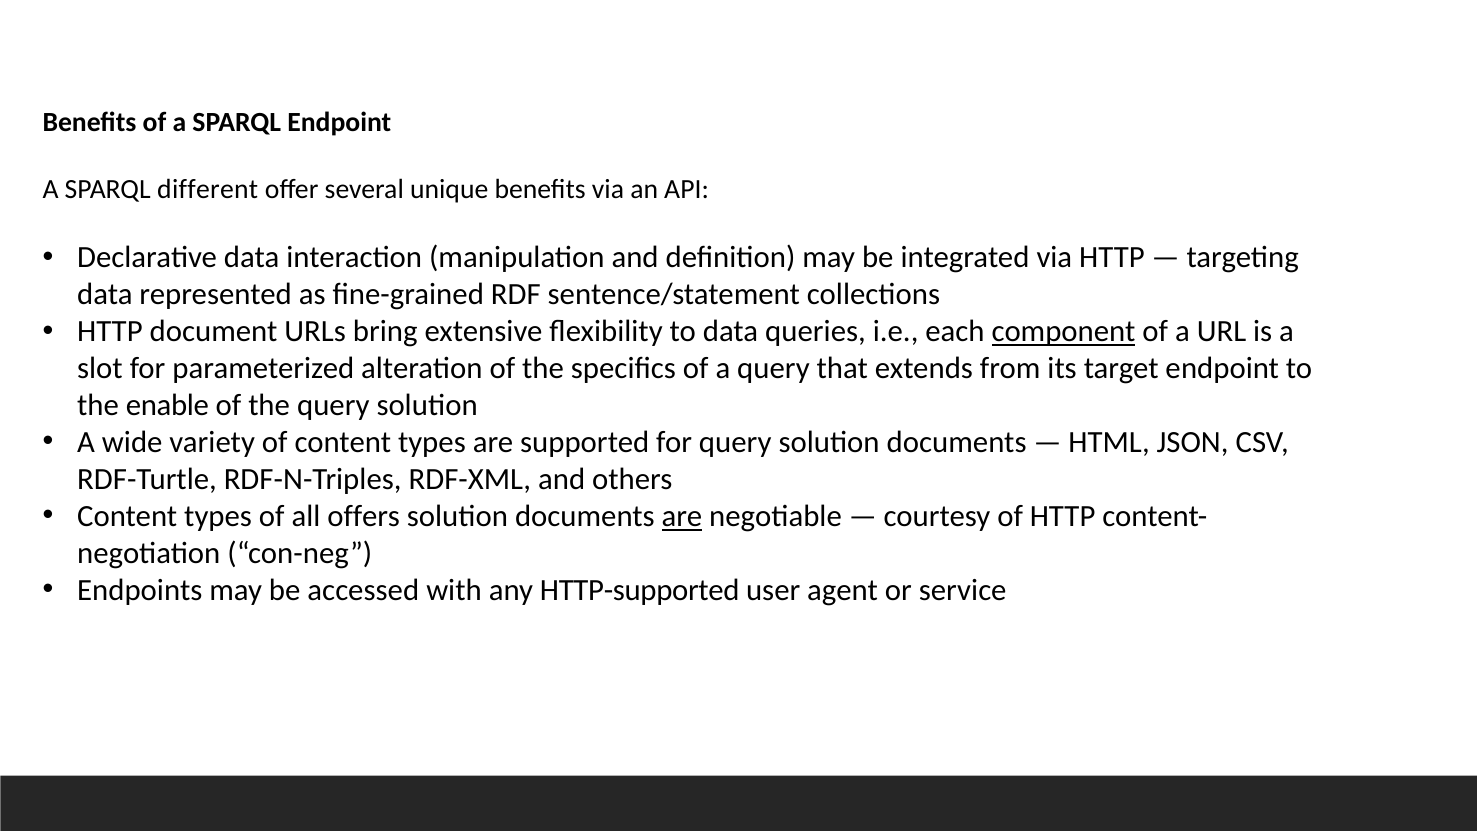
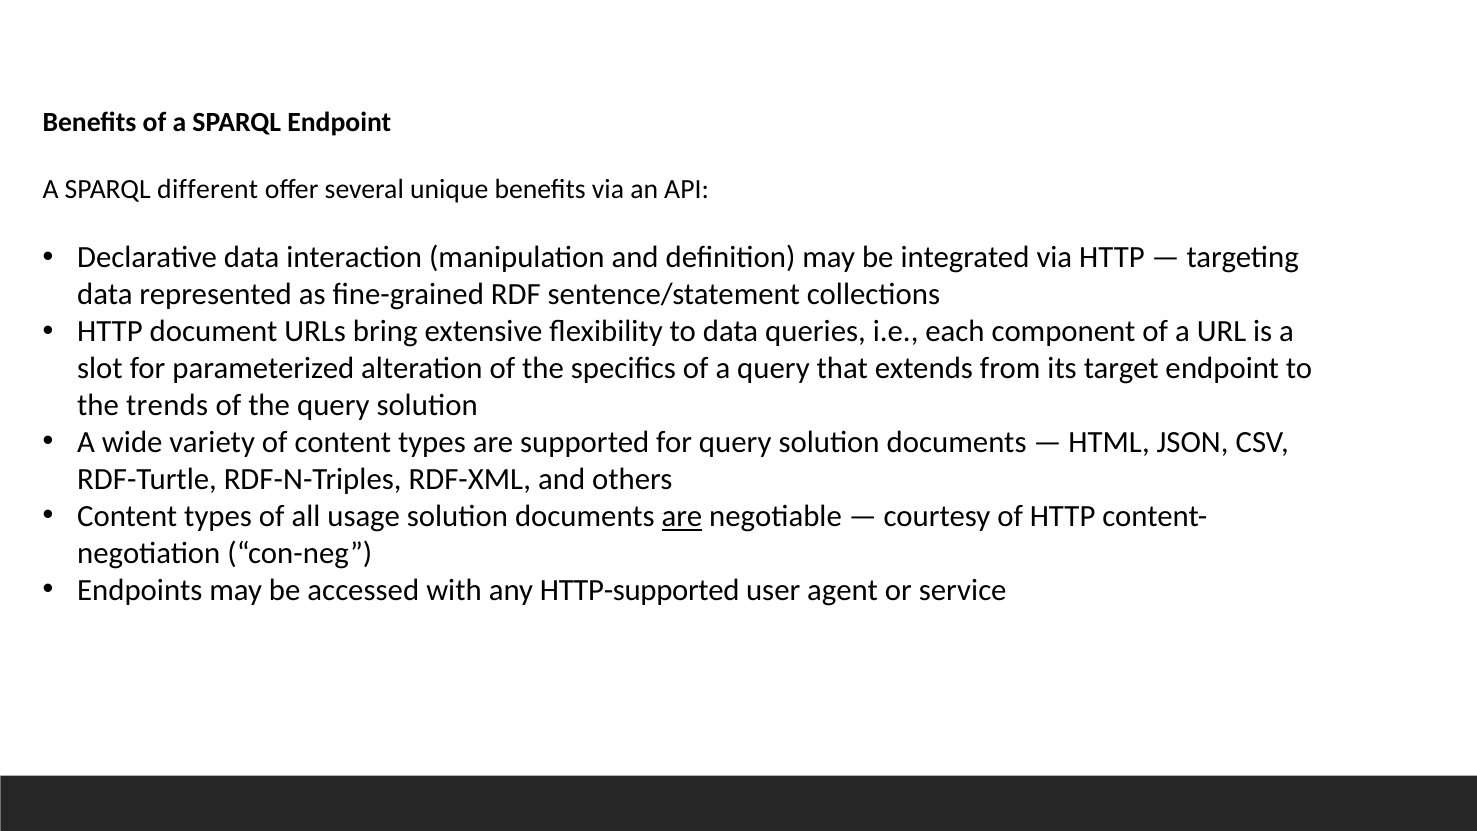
component underline: present -> none (1064, 332)
enable: enable -> trends (167, 405)
offers: offers -> usage (364, 516)
